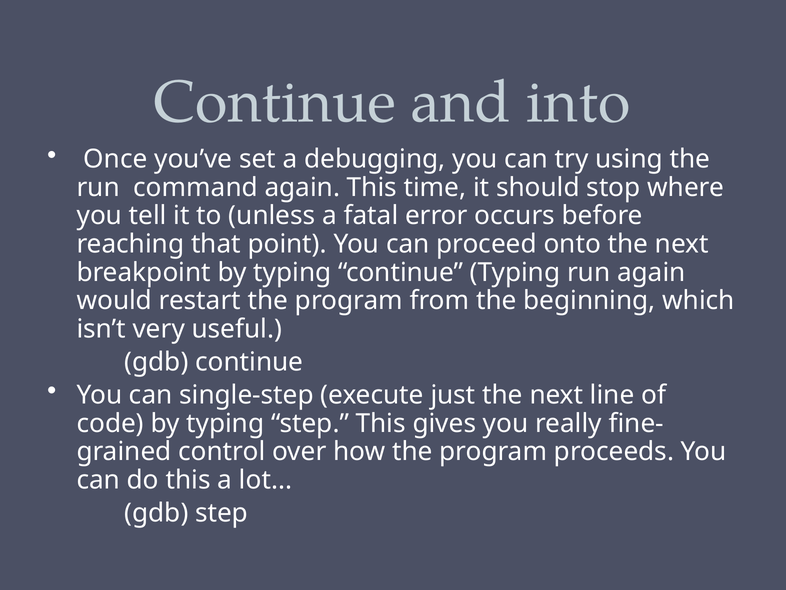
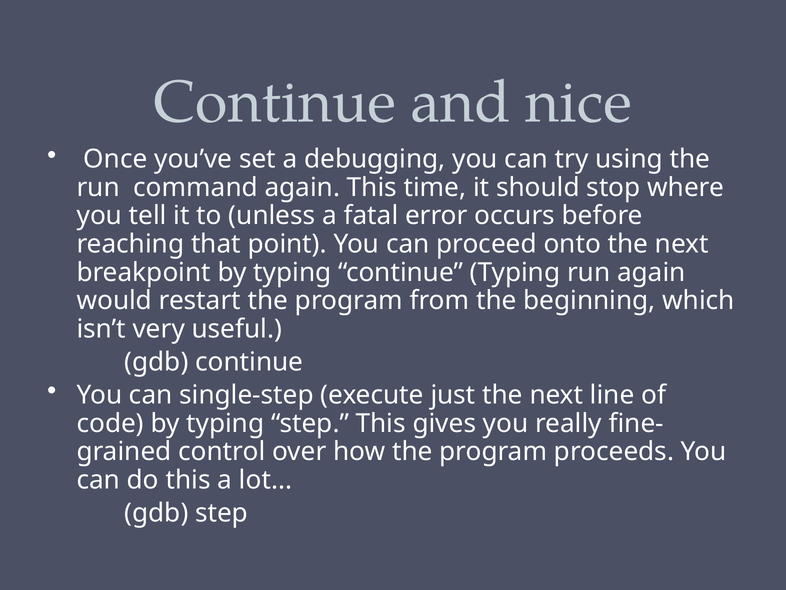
into: into -> nice (579, 102)
